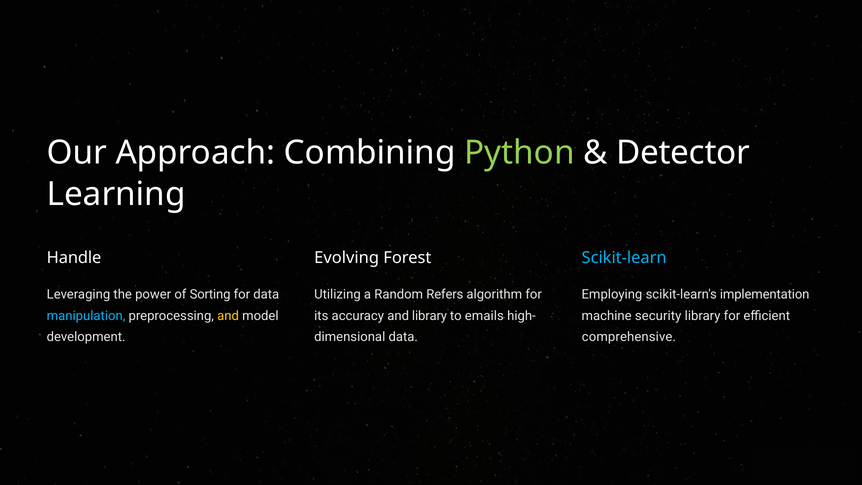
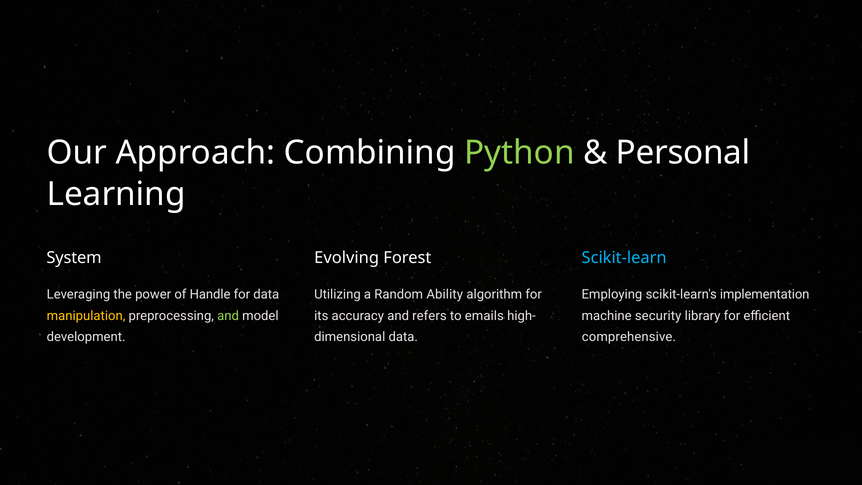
Detector: Detector -> Personal (683, 153)
Handle: Handle -> System (74, 258)
Sorting: Sorting -> Handle (210, 294)
Refers: Refers -> Ability (445, 294)
manipulation colour: light blue -> yellow (86, 316)
and colour: yellow -> light green (228, 316)
and library: library -> refers (429, 316)
